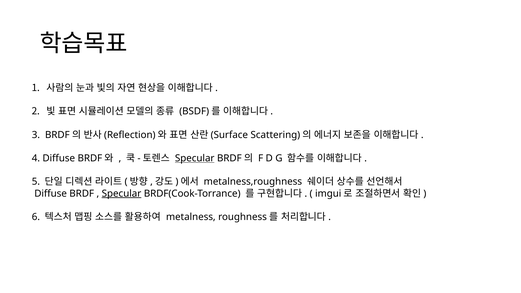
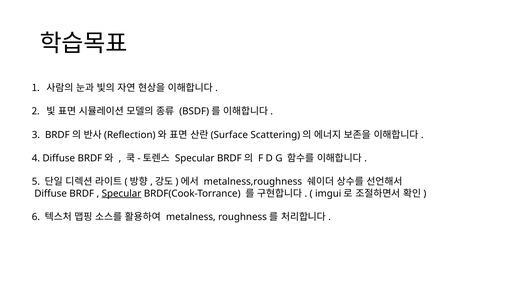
Specular underline: present -> none (195, 158)
